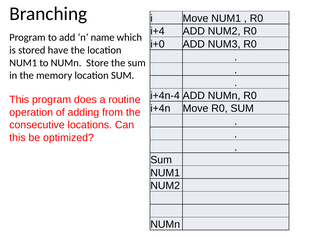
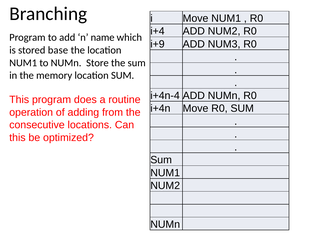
i+0: i+0 -> i+9 (157, 44)
have: have -> base (58, 50)
